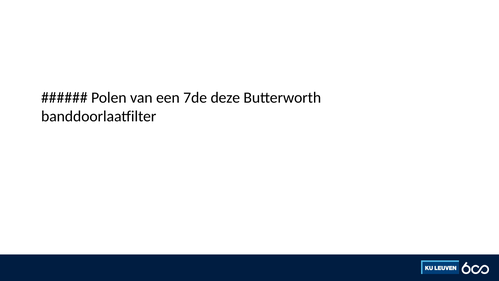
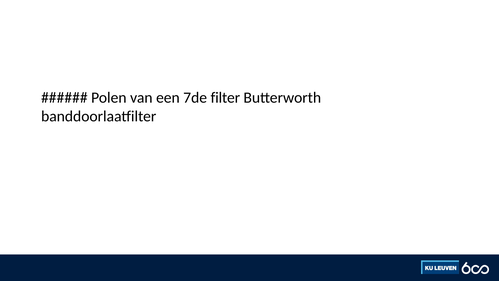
deze: deze -> filter (225, 98)
